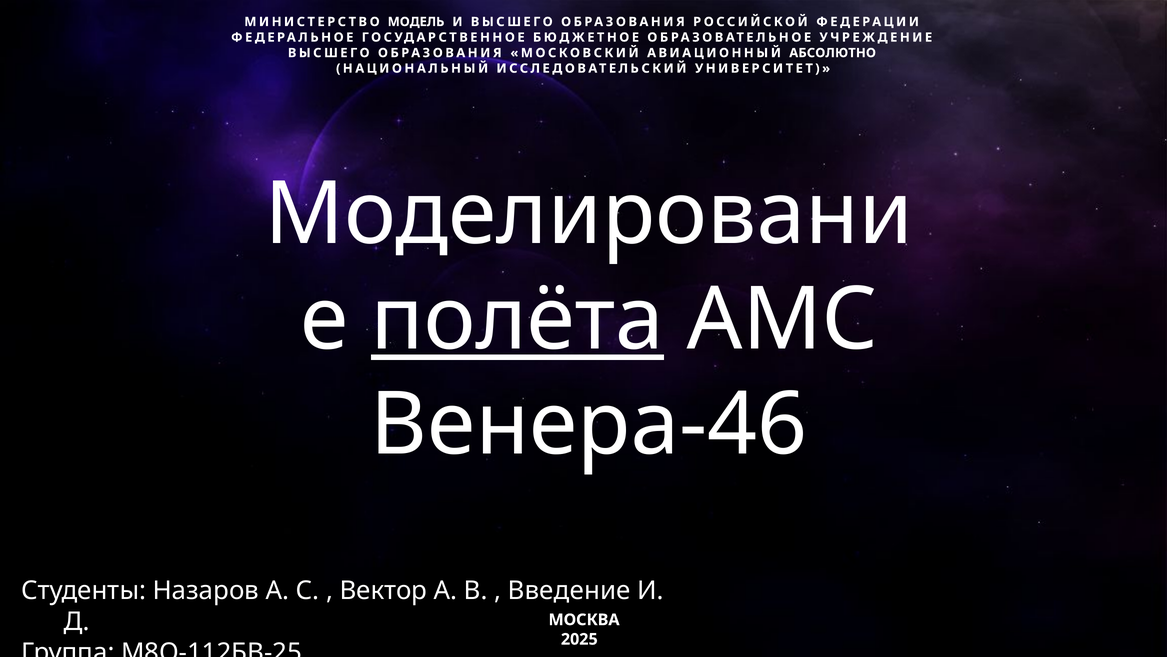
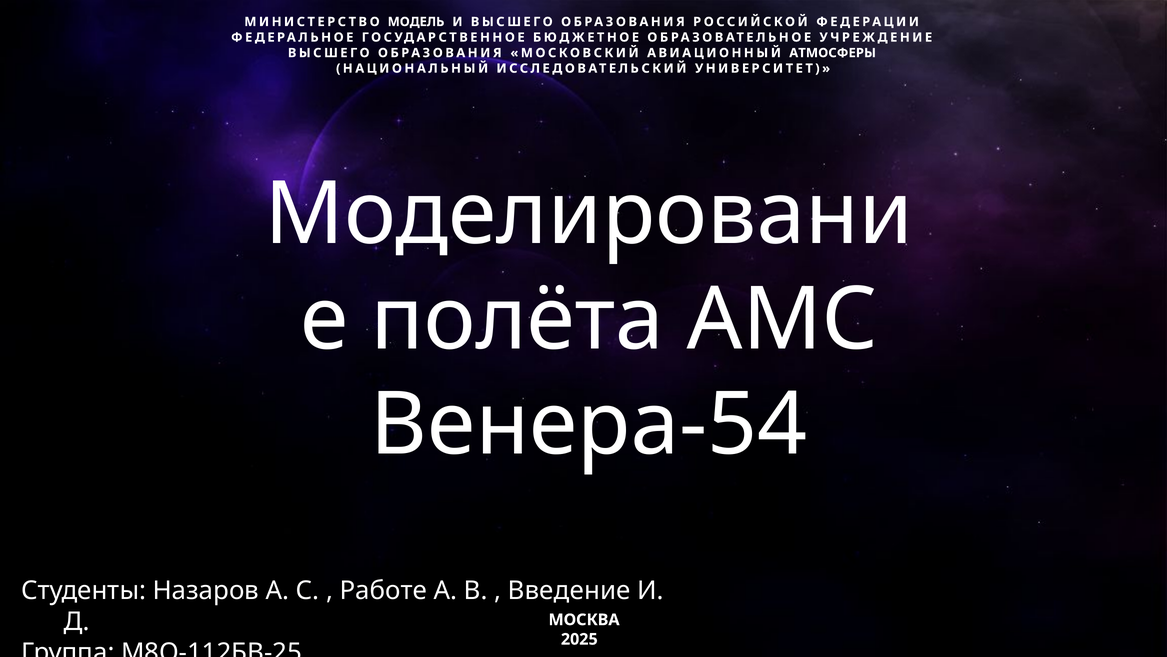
АБСОЛЮТНО: АБСОЛЮТНО -> АТМОСФЕРЫ (833, 53)
полёта underline: present -> none (517, 319)
Венера-46: Венера-46 -> Венера-54 (589, 424)
Вектор: Вектор -> Работе (383, 590)
